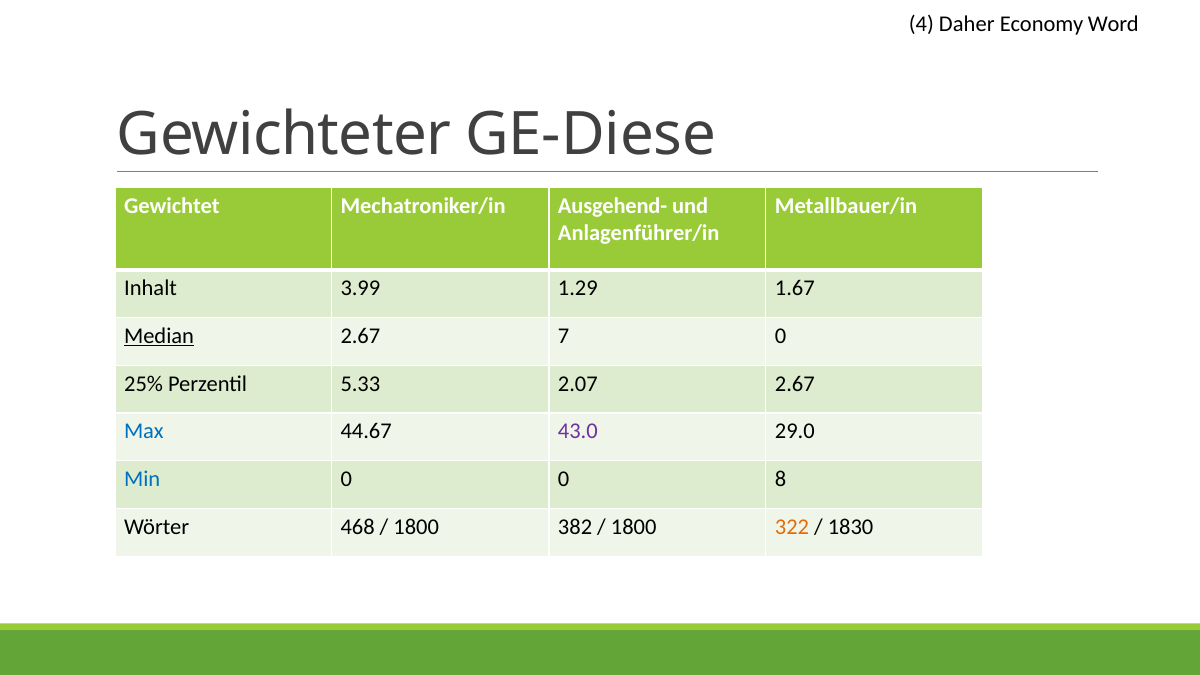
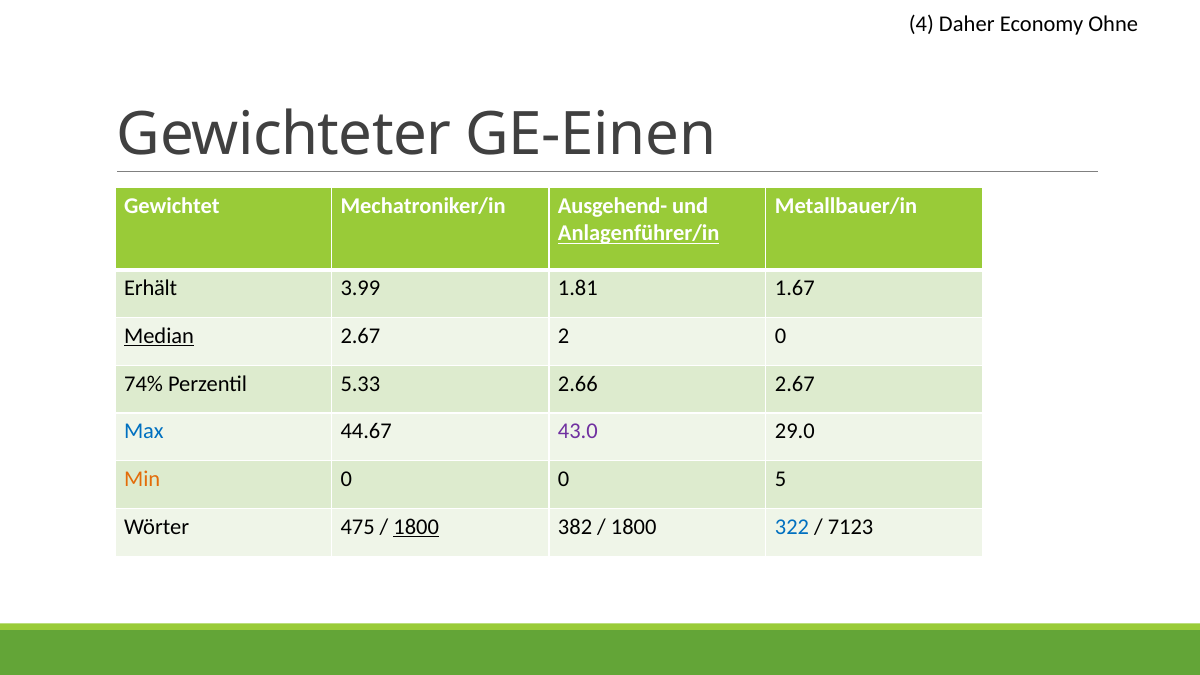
Word: Word -> Ohne (1113, 24)
GE-Diese: GE-Diese -> GE-Einen (591, 134)
Anlagenführer/in underline: none -> present (639, 234)
Inhalt: Inhalt -> Erhält (151, 288)
1.29: 1.29 -> 1.81 (578, 288)
7: 7 -> 2 (564, 336)
25%: 25% -> 74% (144, 384)
2.07: 2.07 -> 2.66 (578, 384)
Min colour: blue -> orange (142, 479)
8: 8 -> 5 (781, 479)
468: 468 -> 475 (358, 527)
1800 underline: none -> present (416, 527)
322 colour: orange -> blue (792, 527)
1830: 1830 -> 7123 (851, 527)
